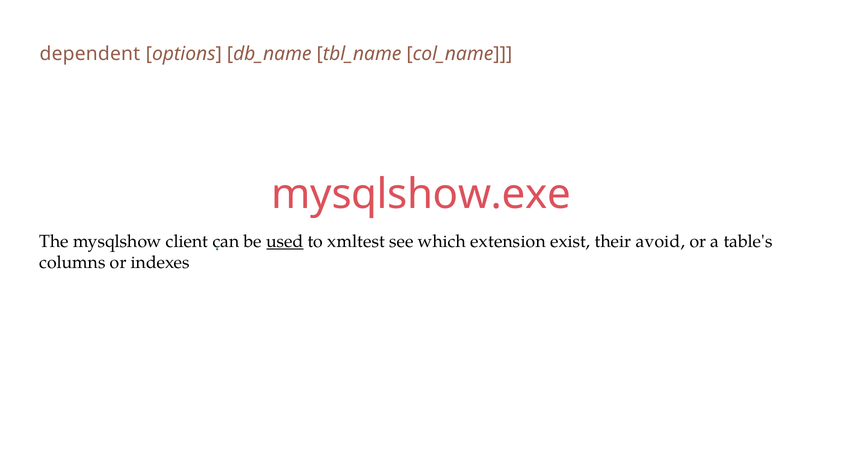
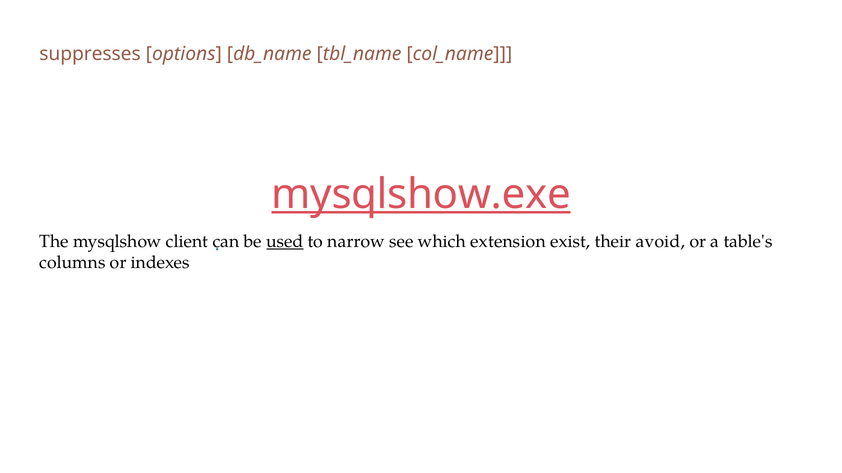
dependent: dependent -> suppresses (90, 54)
mysqlshow.exe underline: none -> present (421, 194)
xmltest: xmltest -> narrow (356, 242)
